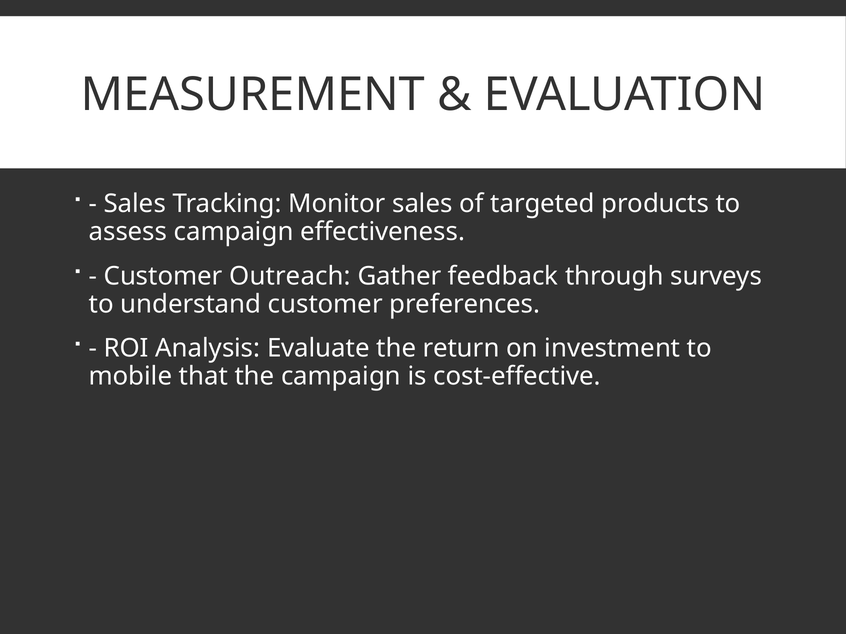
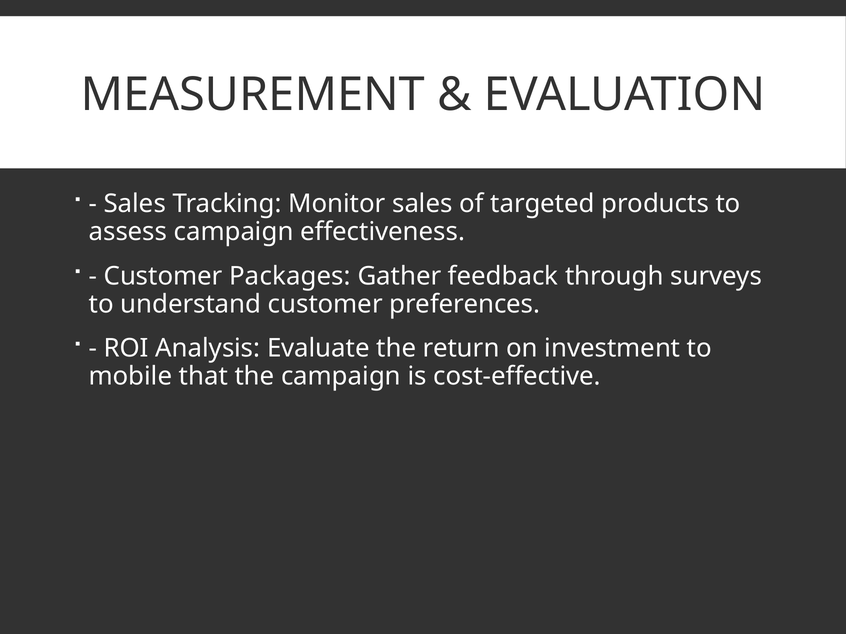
Outreach: Outreach -> Packages (290, 276)
